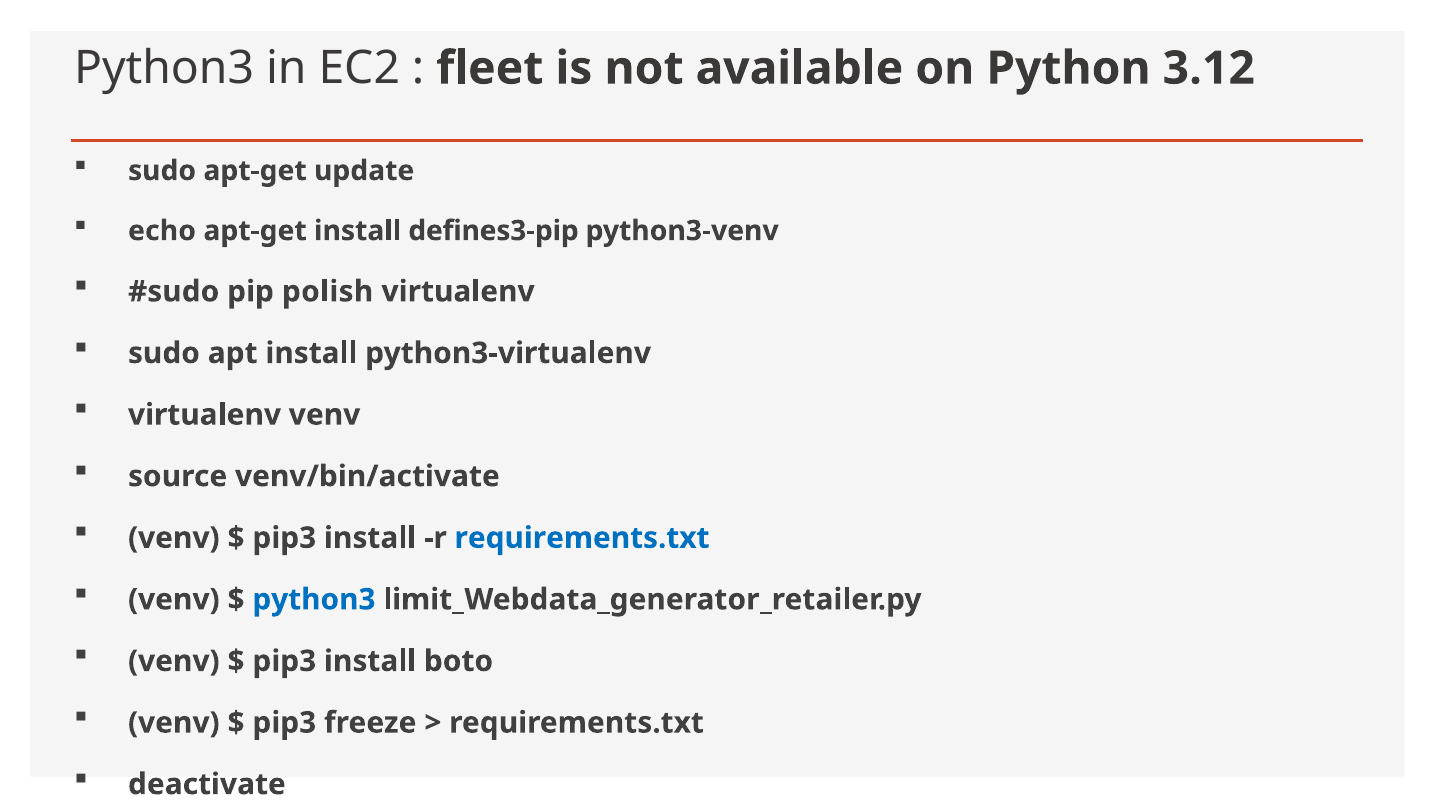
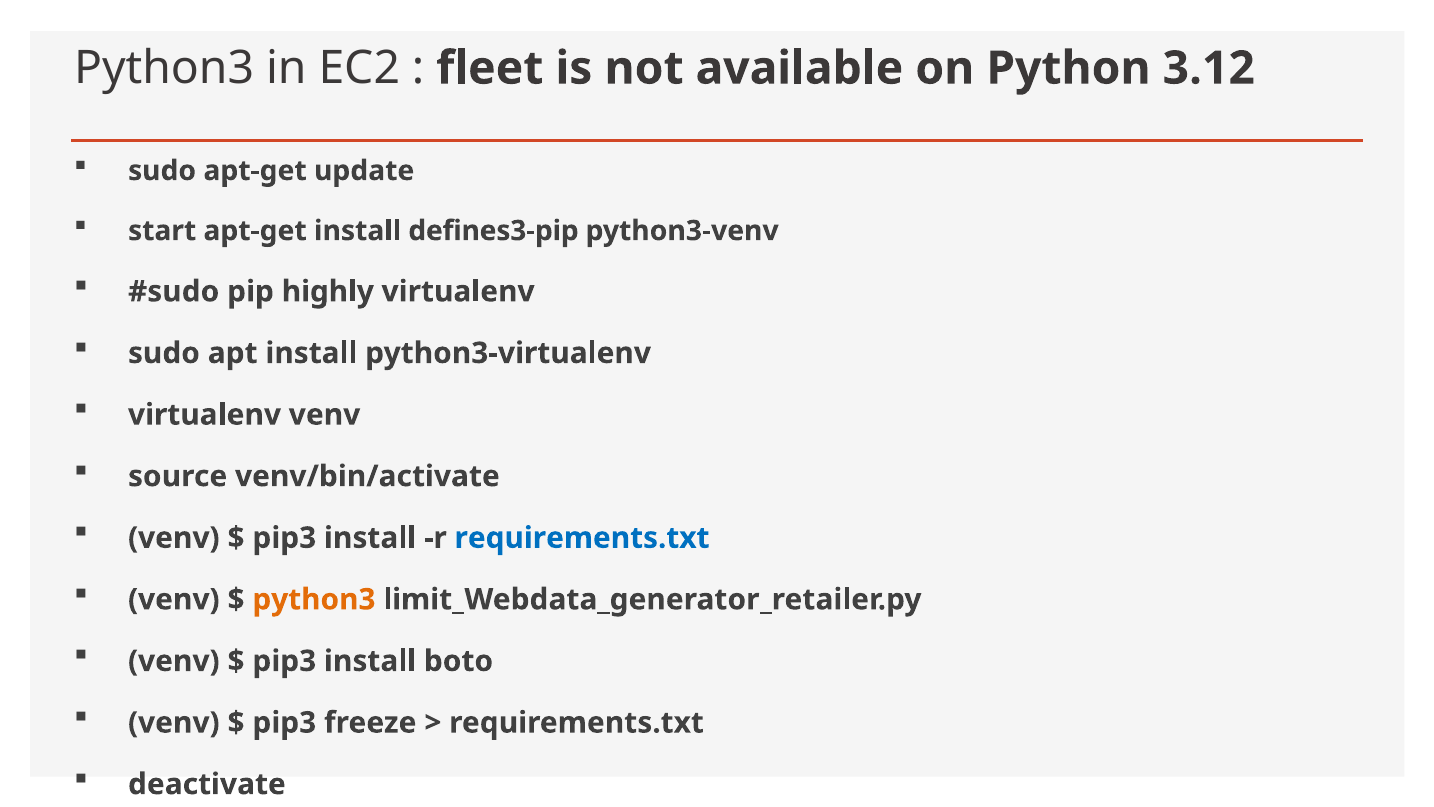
echo: echo -> start (162, 231)
polish: polish -> highly (328, 291)
python3 colour: blue -> orange (314, 599)
